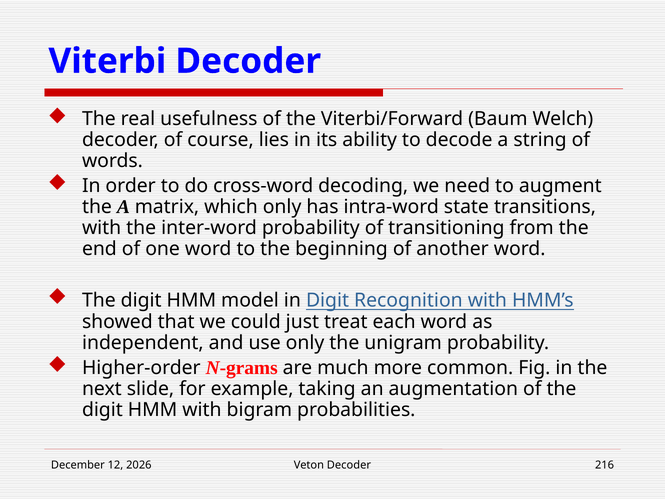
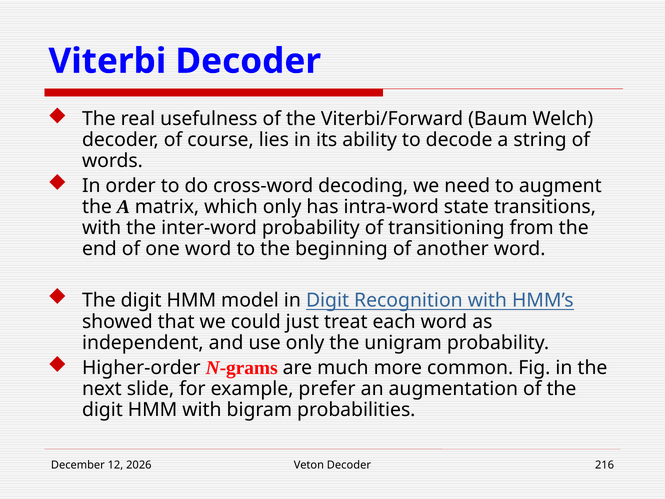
taking: taking -> prefer (327, 389)
